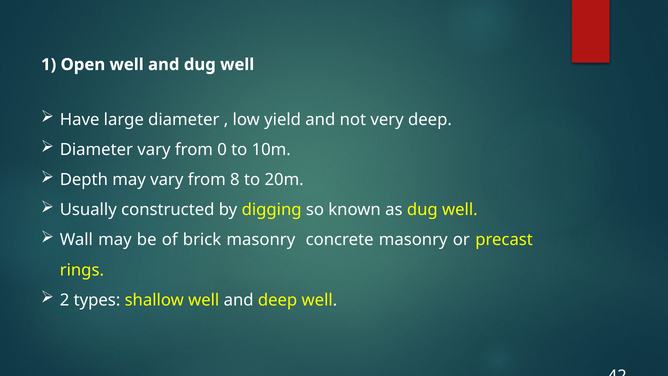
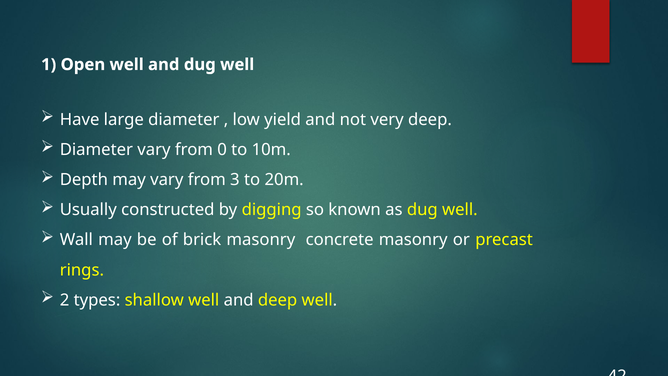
8: 8 -> 3 (235, 180)
